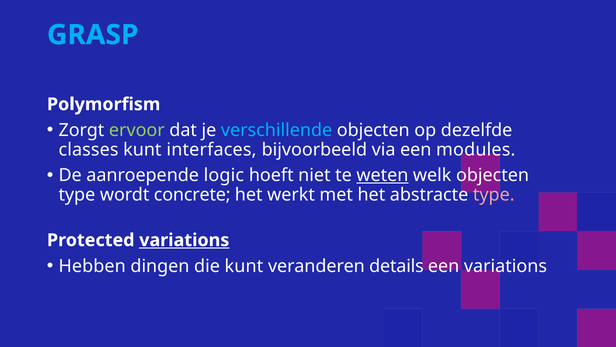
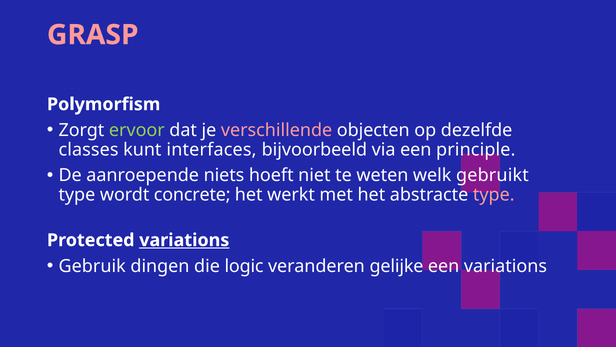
GRASP colour: light blue -> pink (93, 35)
verschillende colour: light blue -> pink (277, 130)
modules: modules -> principle (476, 149)
logic: logic -> niets (224, 175)
weten underline: present -> none (382, 175)
welk objecten: objecten -> gebruikt (492, 175)
Hebben: Hebben -> Gebruik (92, 266)
die kunt: kunt -> logic (244, 266)
details: details -> gelijke (396, 266)
